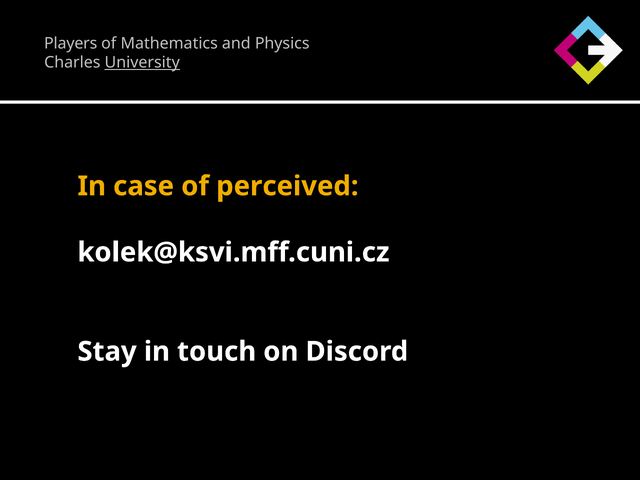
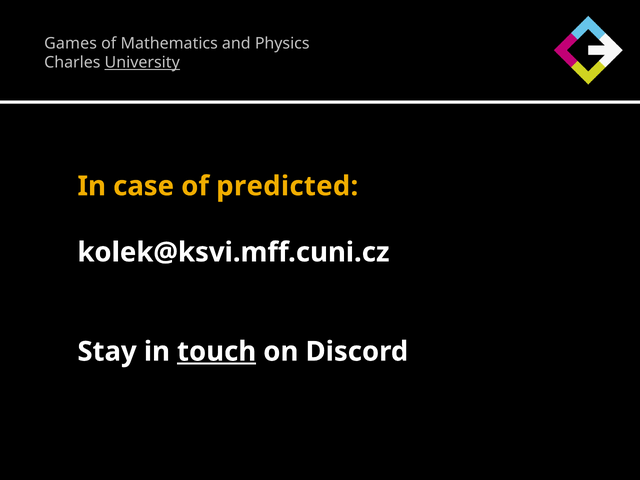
Players: Players -> Games (71, 43)
perceived: perceived -> predicted (287, 186)
touch underline: none -> present (217, 352)
